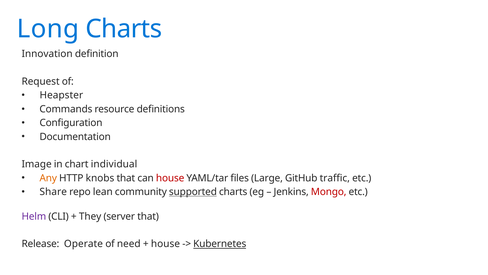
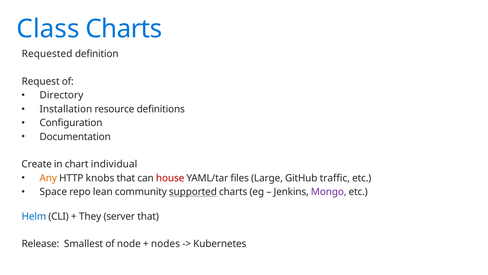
Long: Long -> Class (48, 29)
Innovation: Innovation -> Requested (47, 54)
Heapster: Heapster -> Directory (61, 95)
Commands: Commands -> Installation (66, 109)
Image: Image -> Create (37, 164)
Share: Share -> Space (53, 191)
Mongo colour: red -> purple (329, 191)
Helm colour: purple -> blue (34, 216)
Operate: Operate -> Smallest (84, 244)
need: need -> node (129, 244)
house: house -> nodes (165, 244)
Kubernetes underline: present -> none (220, 244)
